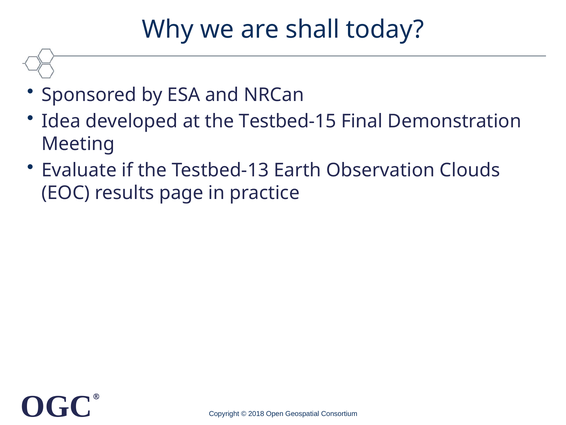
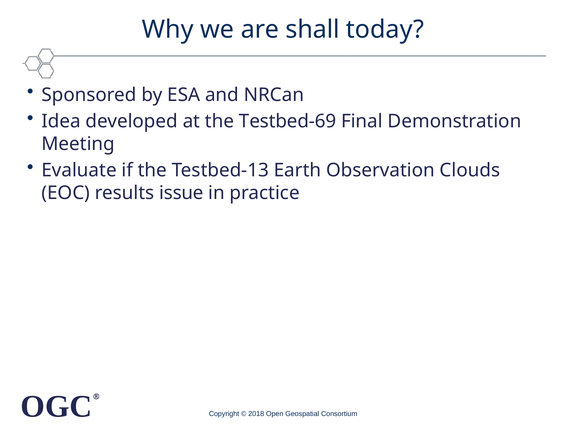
Testbed-15: Testbed-15 -> Testbed-69 (288, 121)
page: page -> issue (181, 193)
